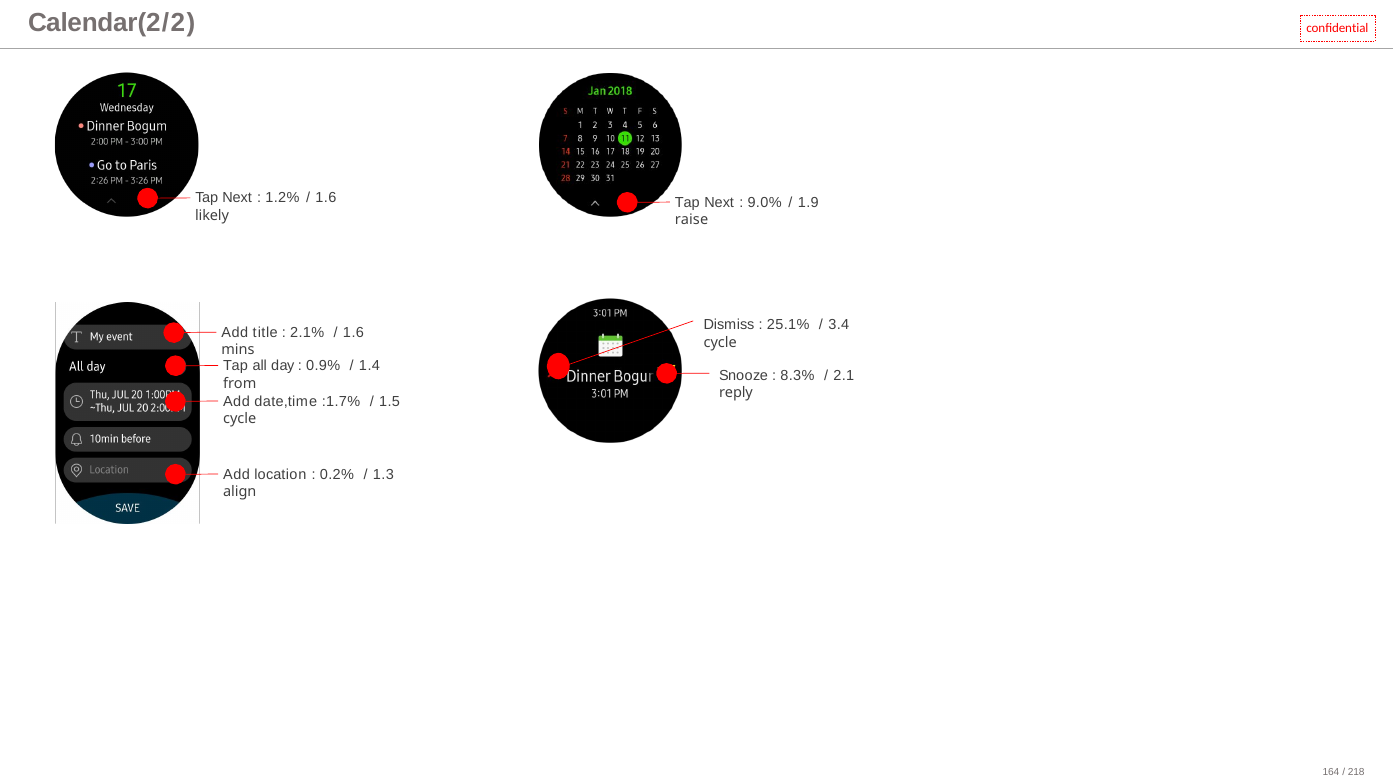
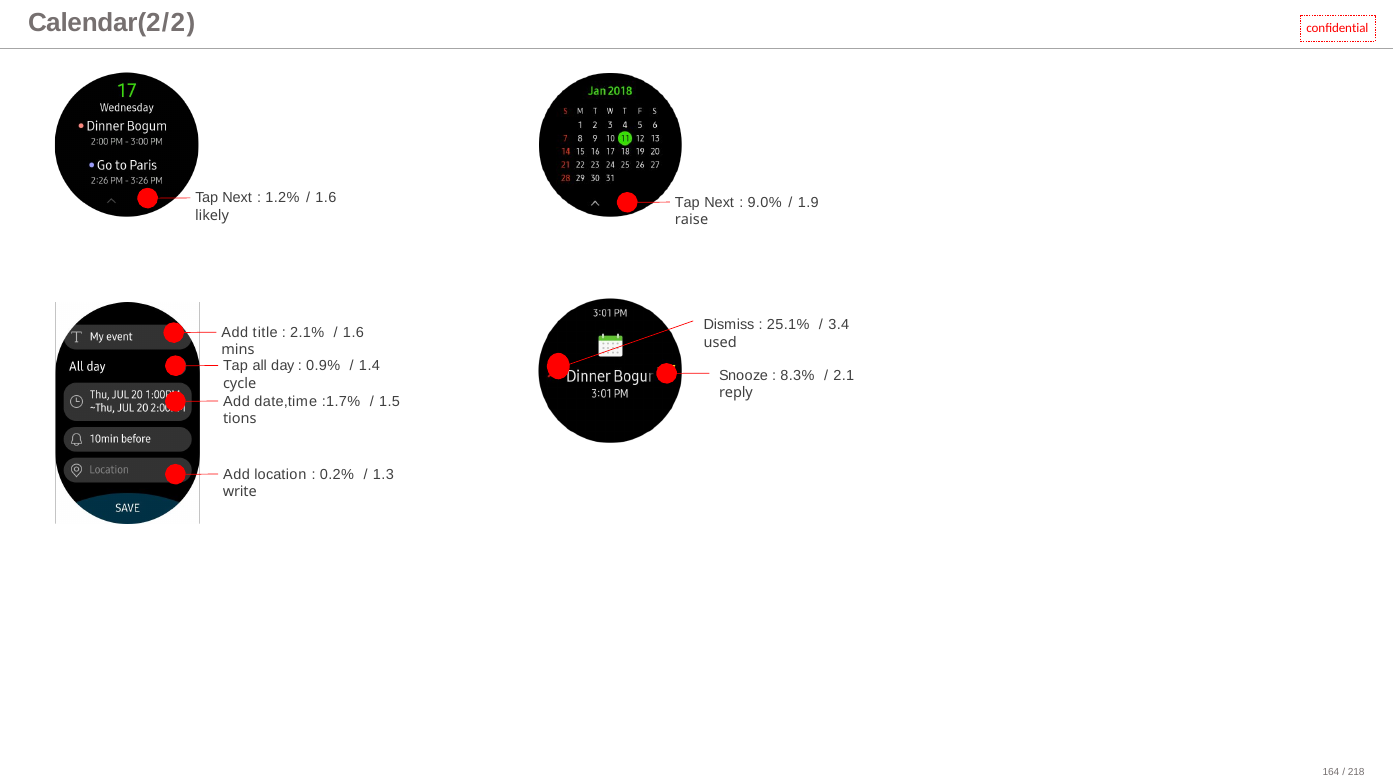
cycle: cycle -> used (720, 342)
from: from -> cycle (240, 383)
cycle: cycle -> tions (240, 419)
align: align -> write (240, 492)
